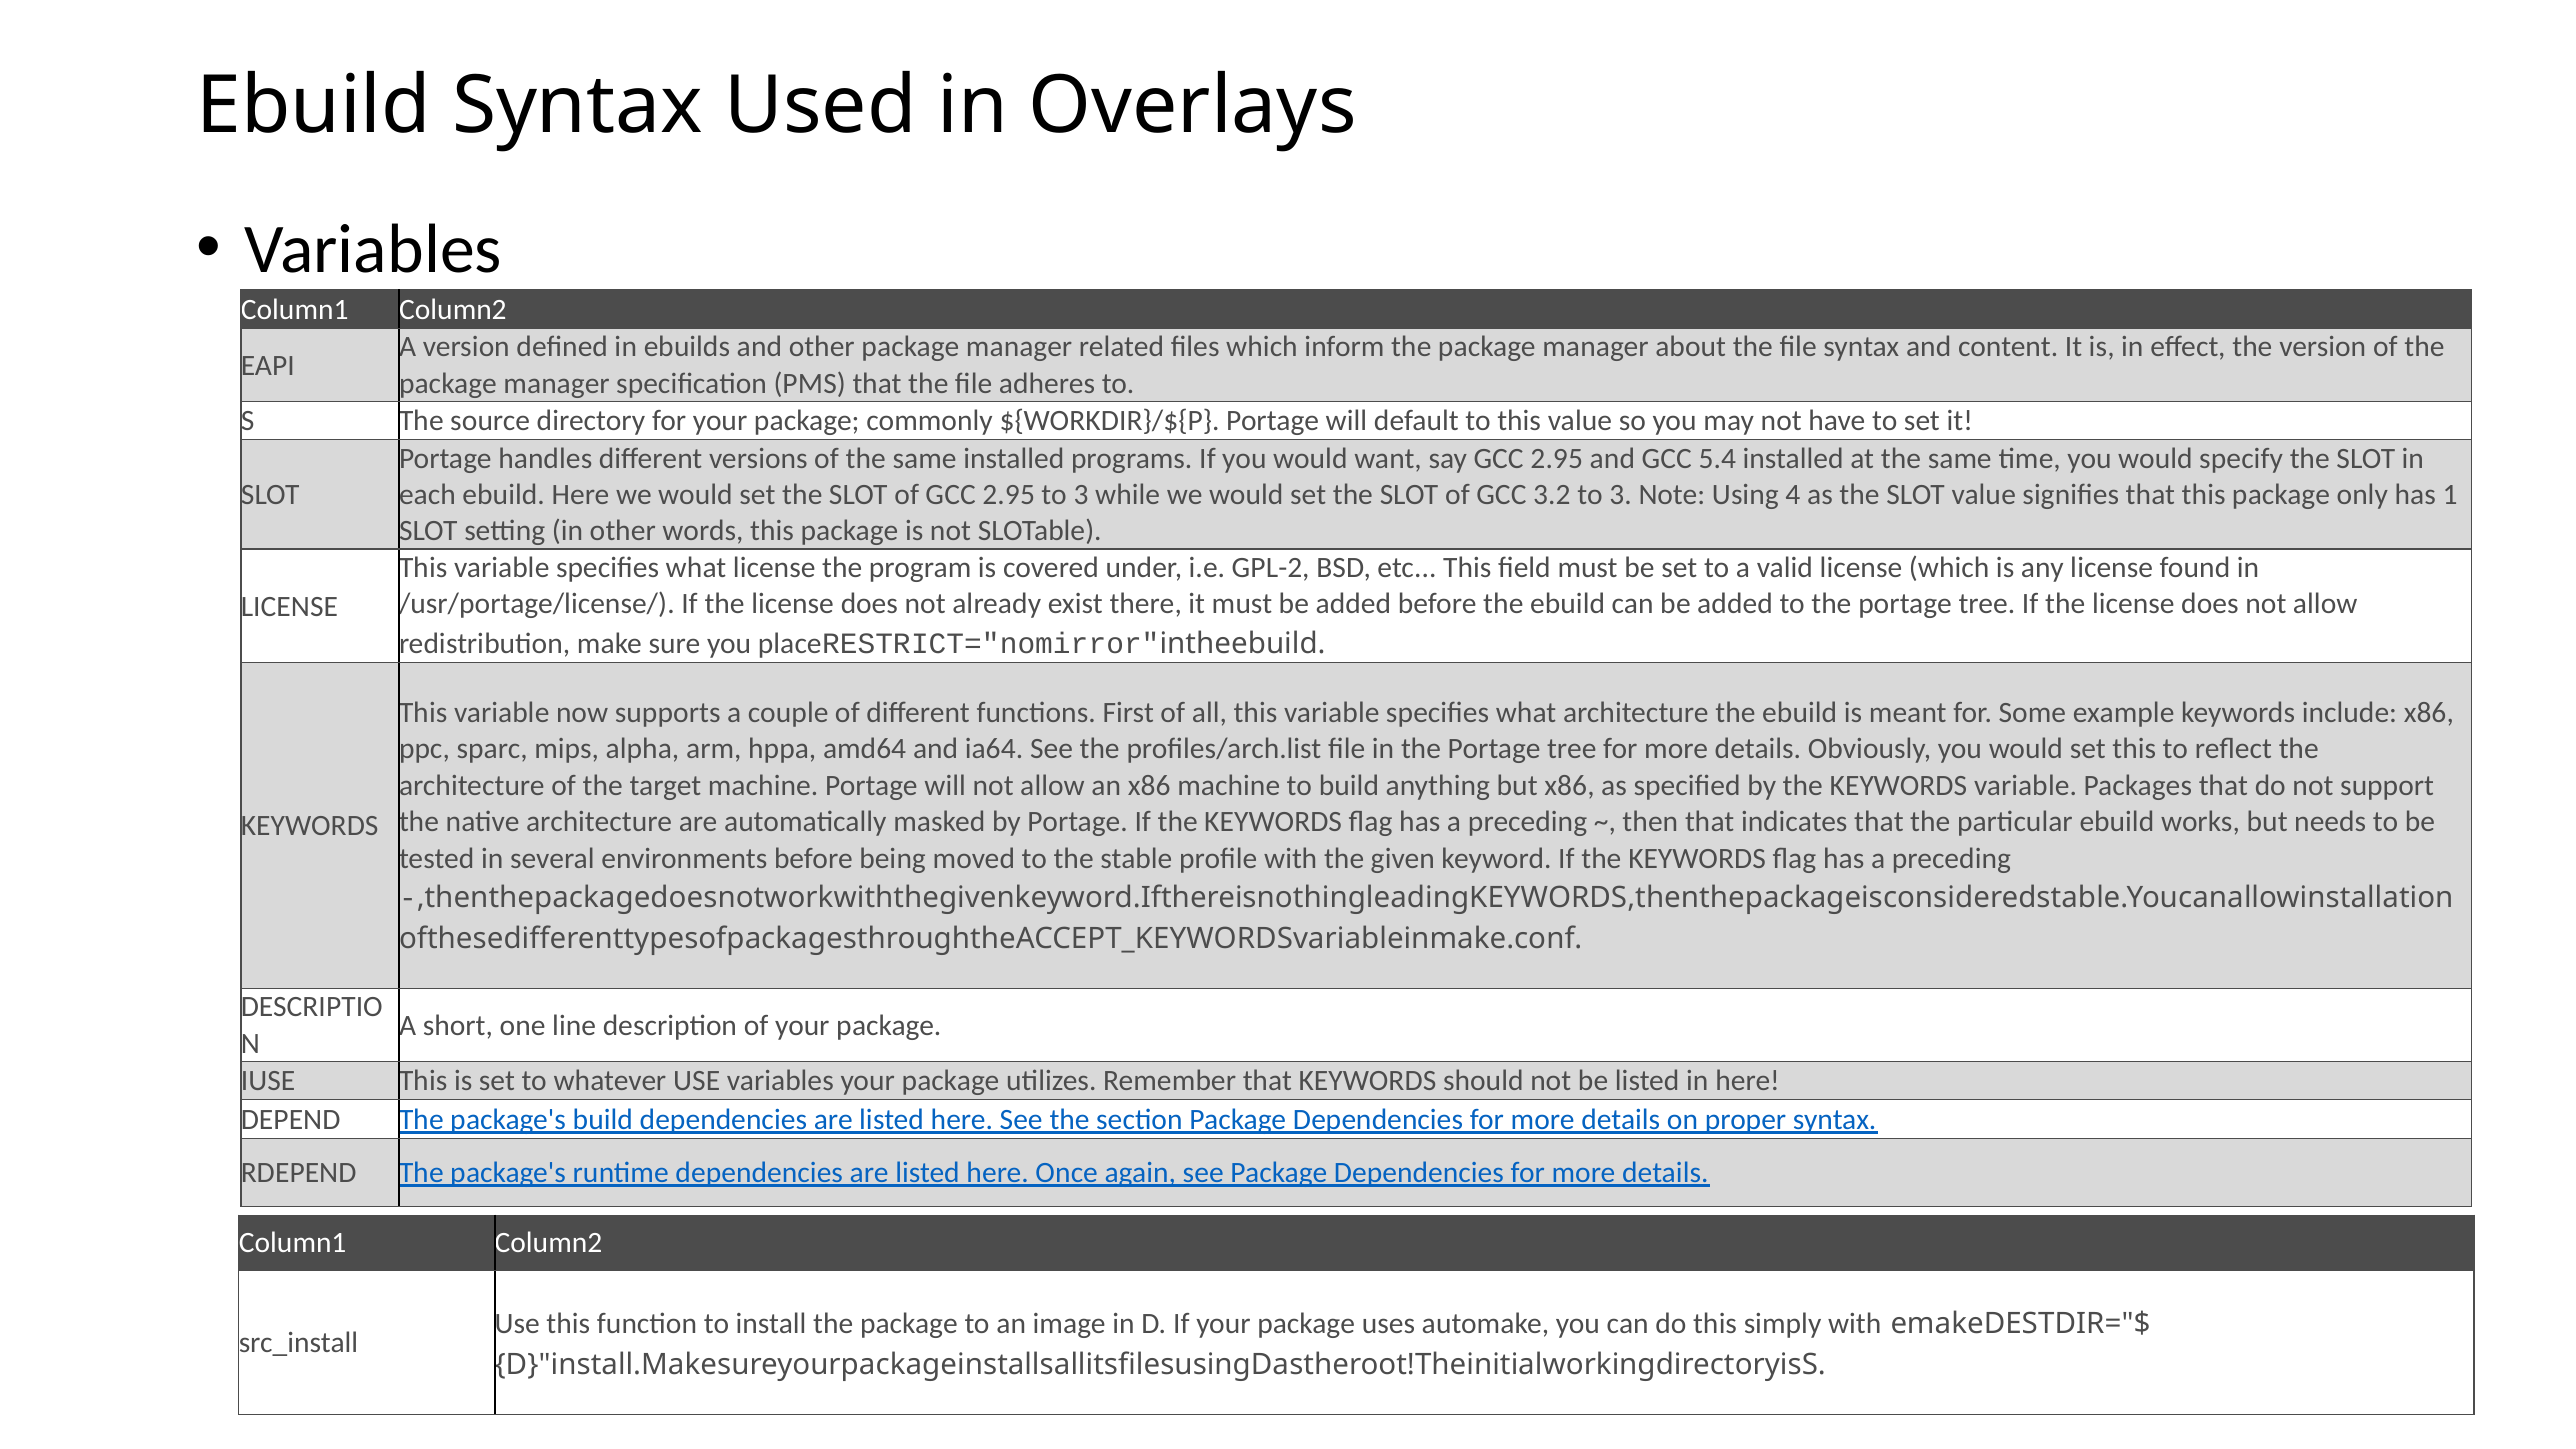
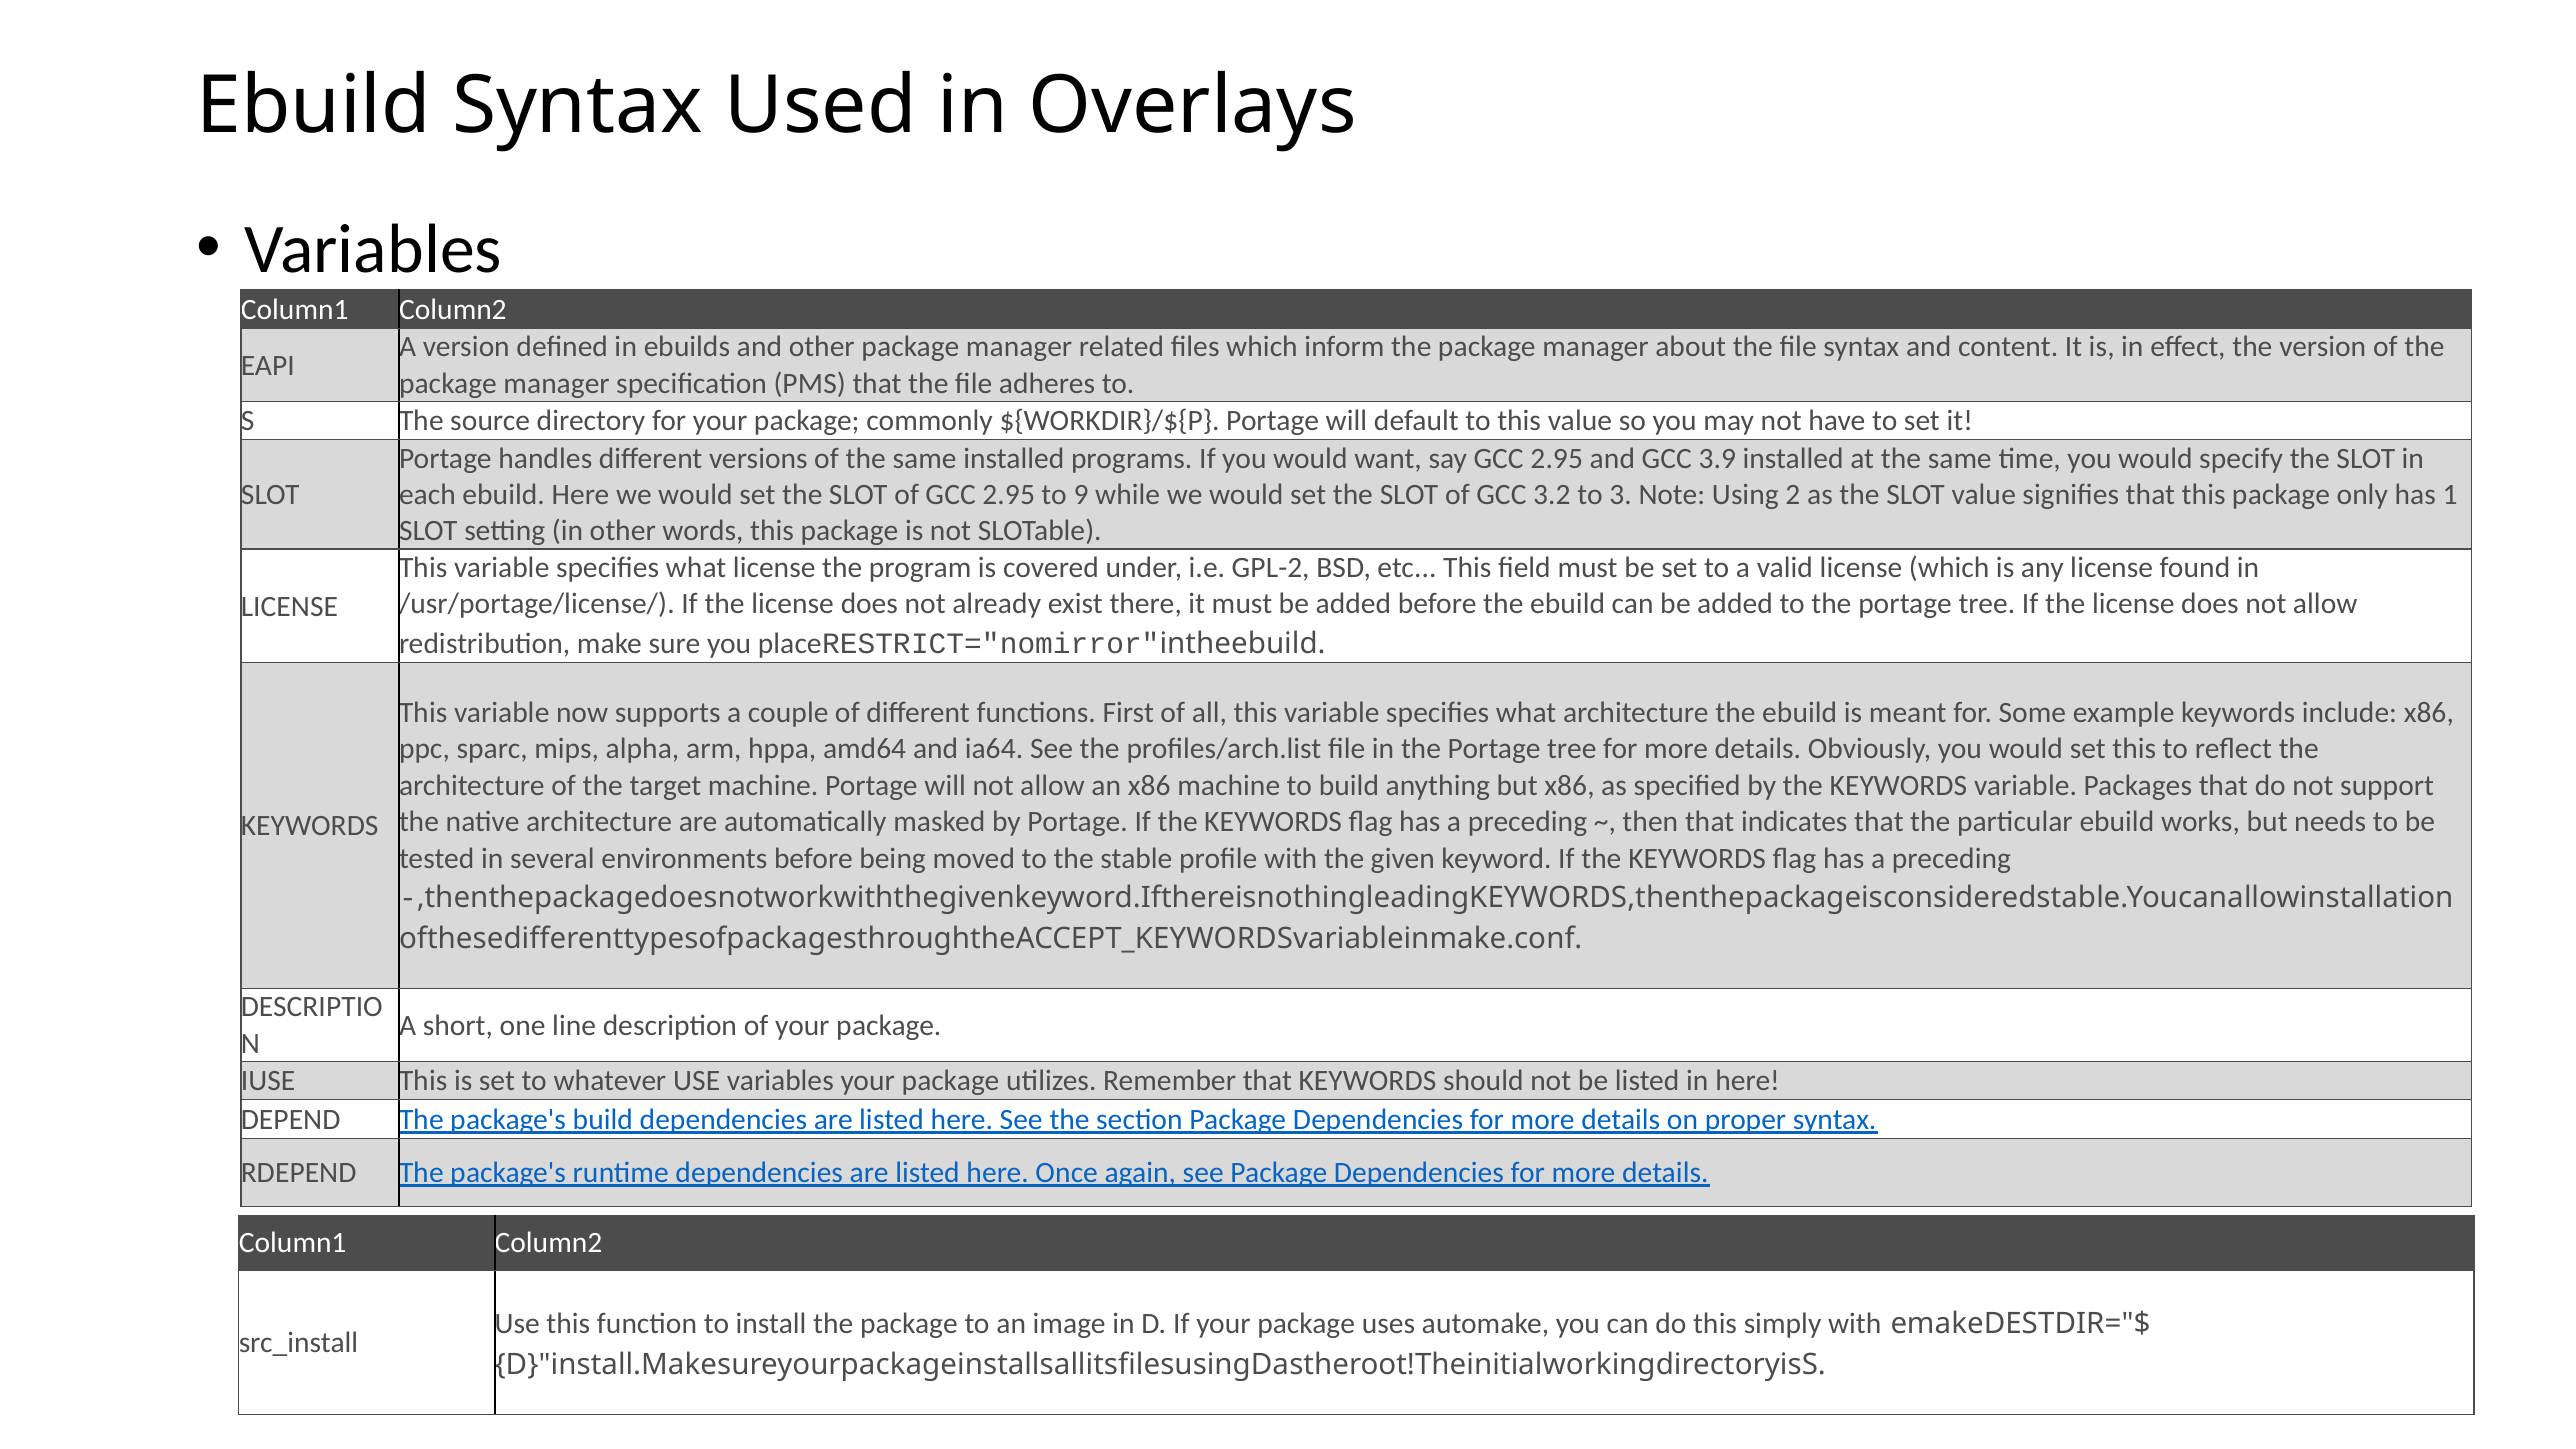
5.4: 5.4 -> 3.9 (1717, 458)
2.95 to 3: 3 -> 9 (1081, 495)
4: 4 -> 2 (1793, 495)
